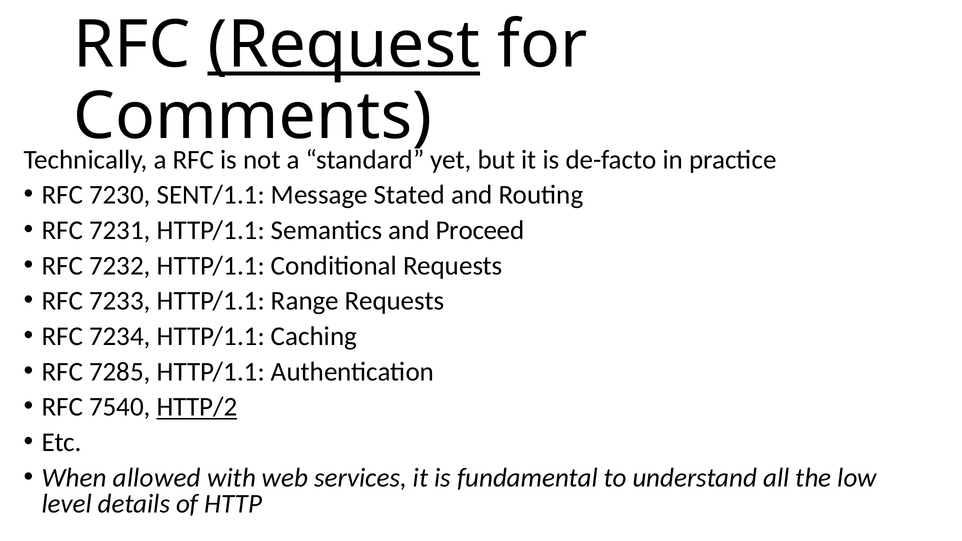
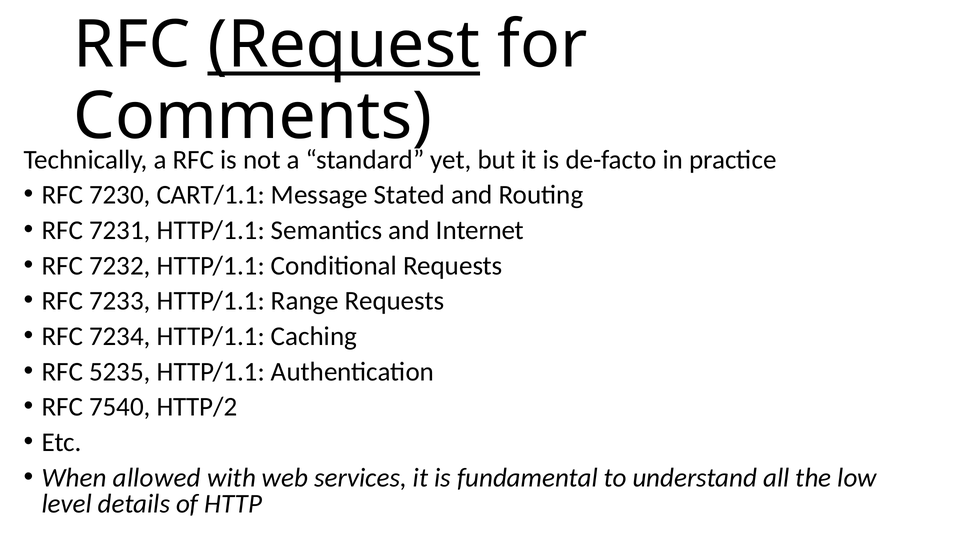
SENT/1.1: SENT/1.1 -> CART/1.1 (211, 195)
Proceed: Proceed -> Internet (480, 230)
7285: 7285 -> 5235 (120, 372)
HTTP/2 underline: present -> none (197, 407)
